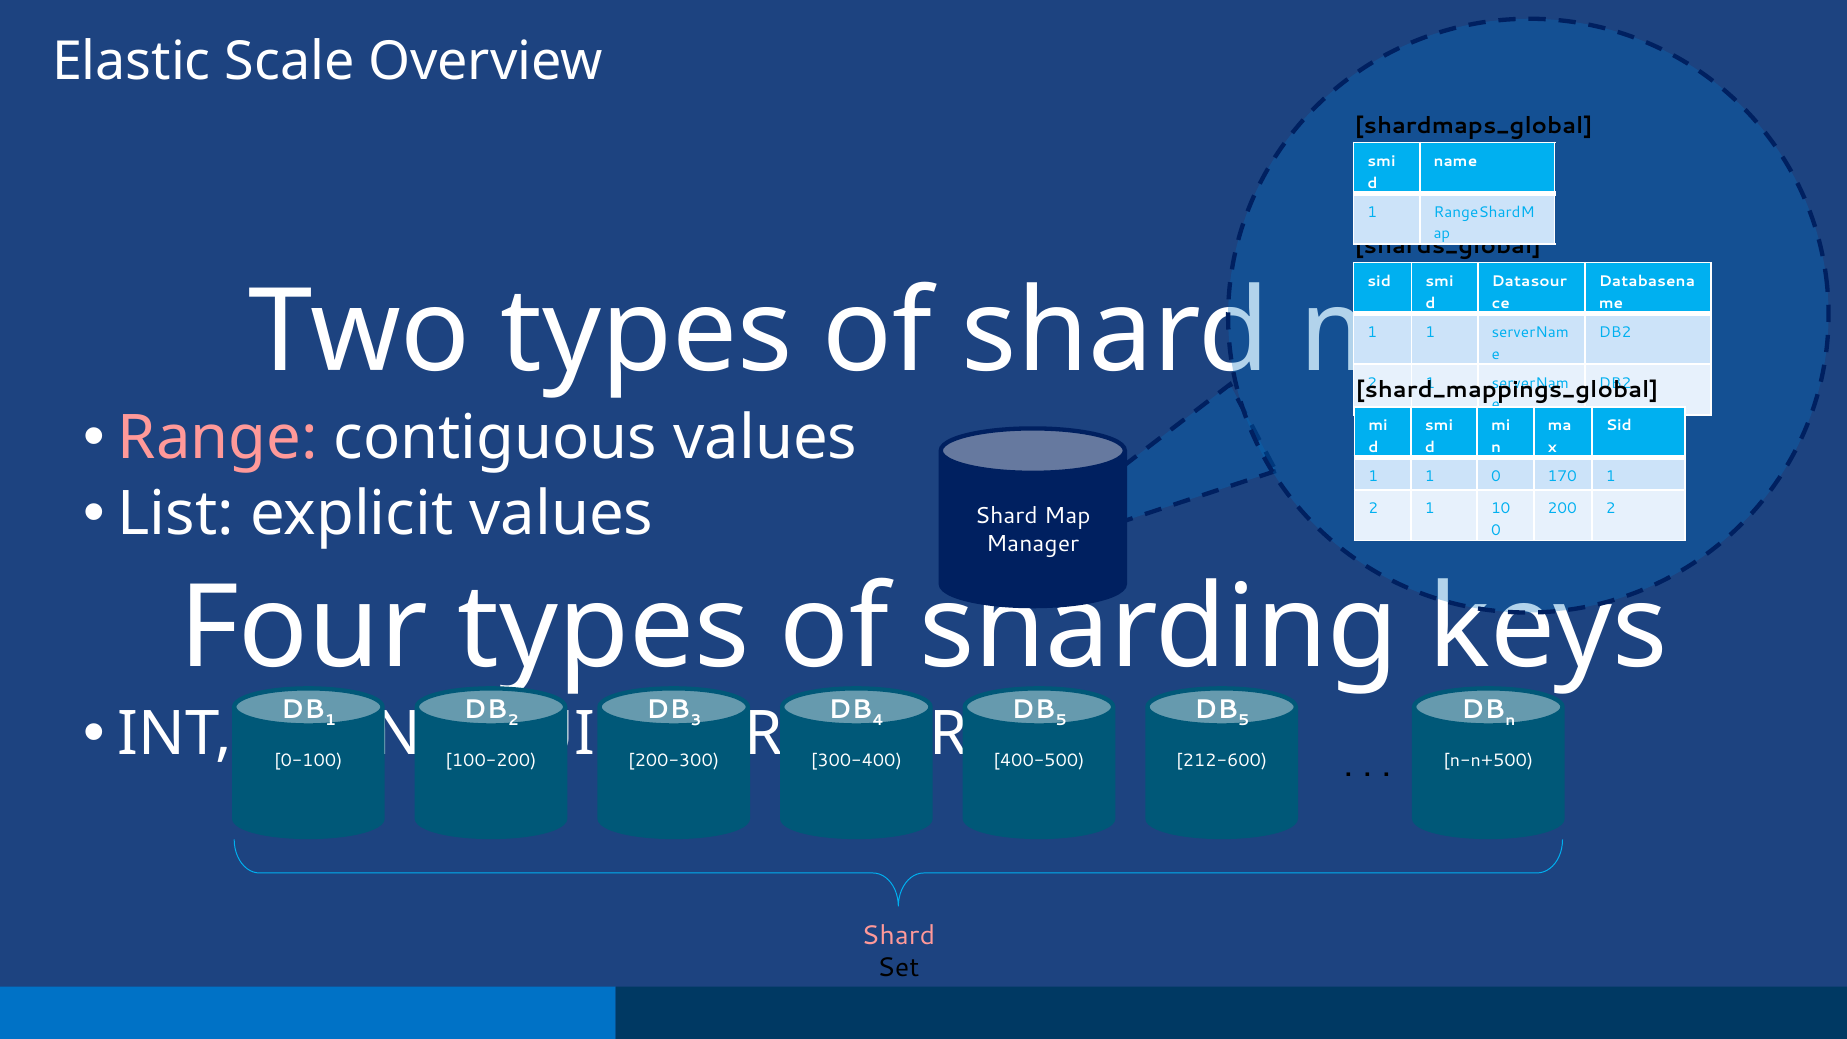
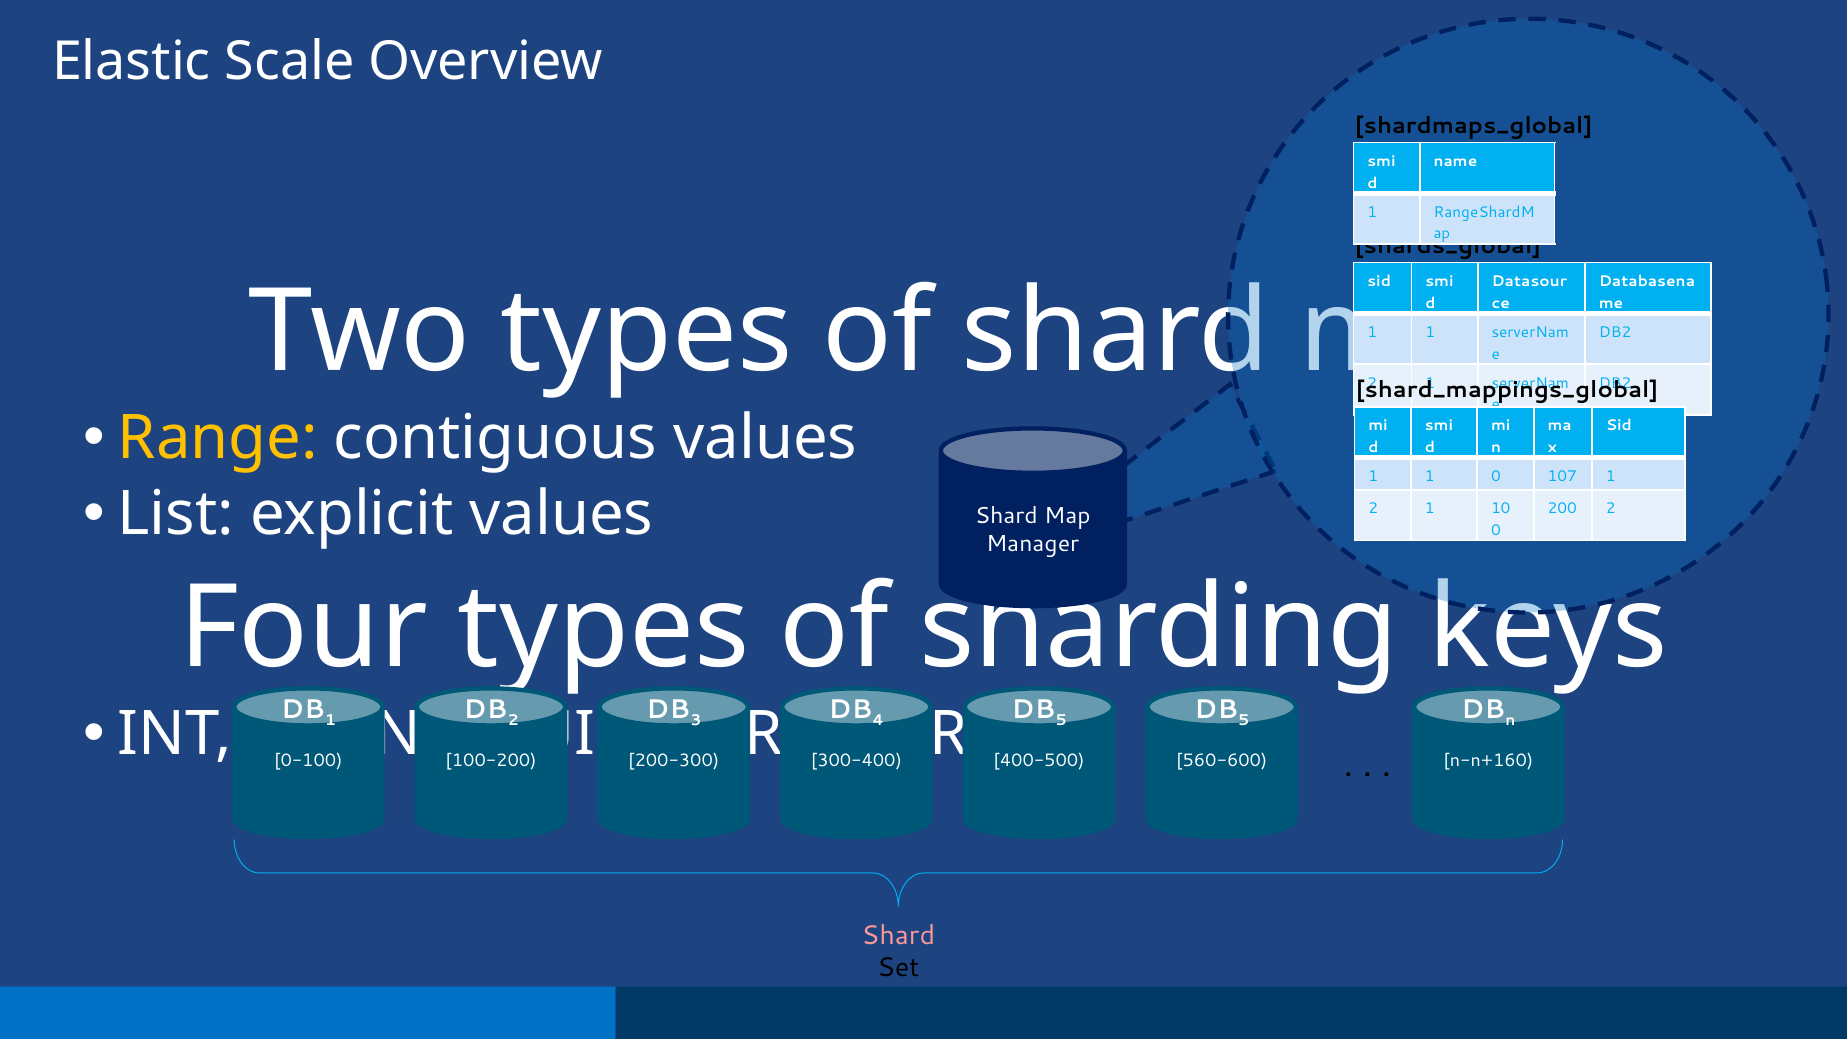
Range colour: pink -> yellow (218, 438)
170: 170 -> 107 (1562, 476)
212-600: 212-600 -> 560-600 (1222, 761)
n-n+500: n-n+500 -> n-n+160 (1488, 761)
